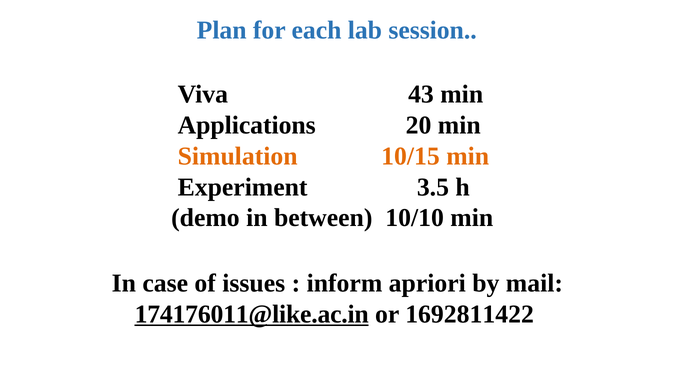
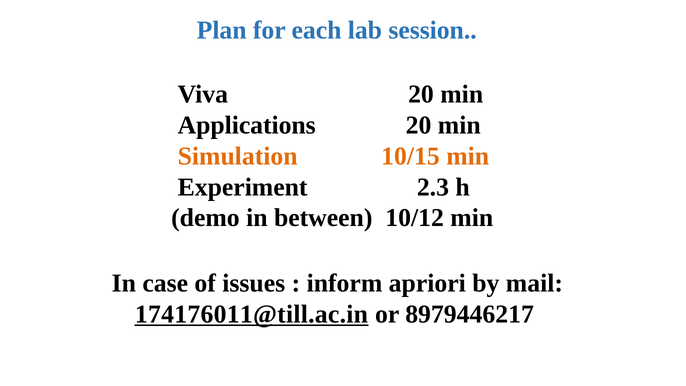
Viva 43: 43 -> 20 (421, 94)
3.5: 3.5 -> 2.3 (433, 187)
10/10: 10/10 -> 10/12 (415, 218)
174176011@like.ac.in: 174176011@like.ac.in -> 174176011@till.ac.in (251, 314)
1692811422: 1692811422 -> 8979446217 (470, 314)
